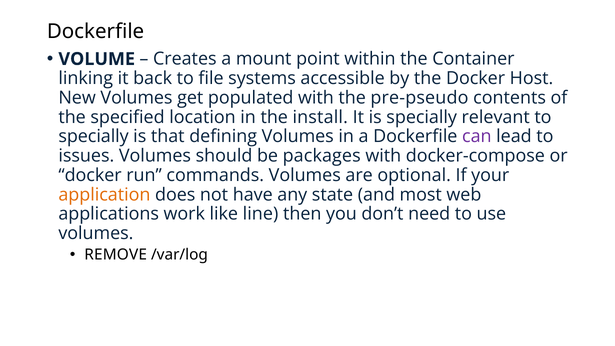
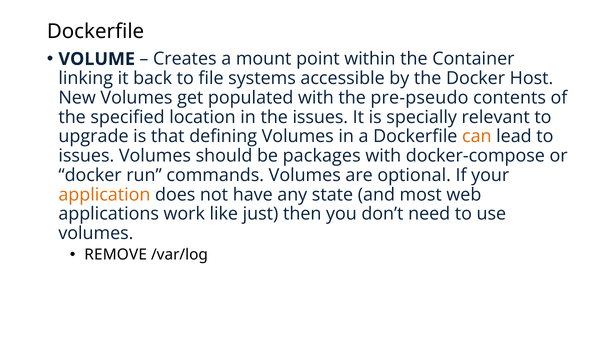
the install: install -> issues (320, 117)
specially: specially -> upgrade (94, 137)
can colour: purple -> orange (477, 137)
line: line -> just (261, 214)
